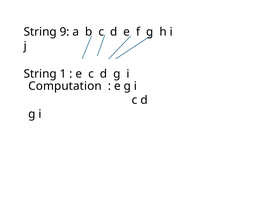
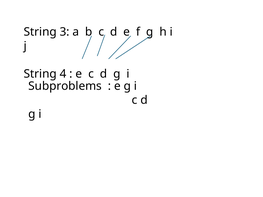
9: 9 -> 3 (65, 32)
1: 1 -> 4 (63, 74)
Computation: Computation -> Subproblems (65, 86)
